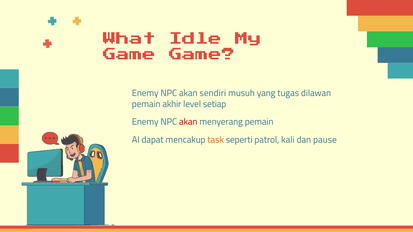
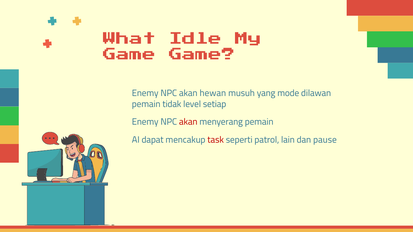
sendiri: sendiri -> hewan (213, 93)
tugas: tugas -> mode (288, 93)
akhir: akhir -> tidak (172, 104)
task colour: orange -> red (216, 140)
kali: kali -> lain (288, 140)
